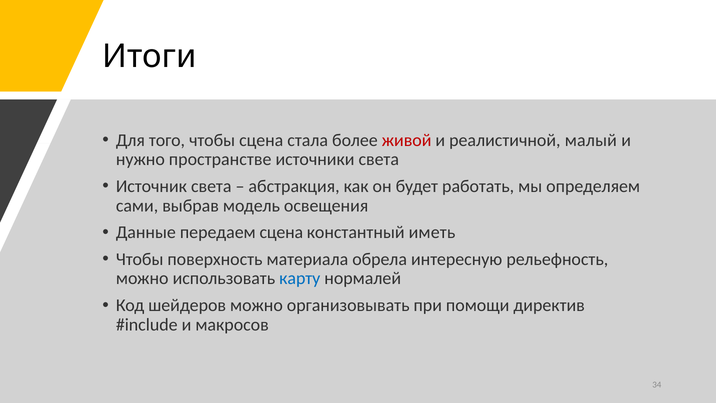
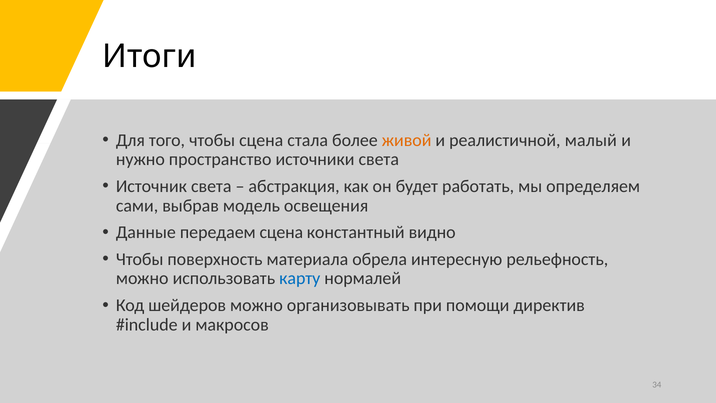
живой colour: red -> orange (407, 140)
пространстве: пространстве -> пространство (220, 159)
иметь: иметь -> видно (432, 232)
